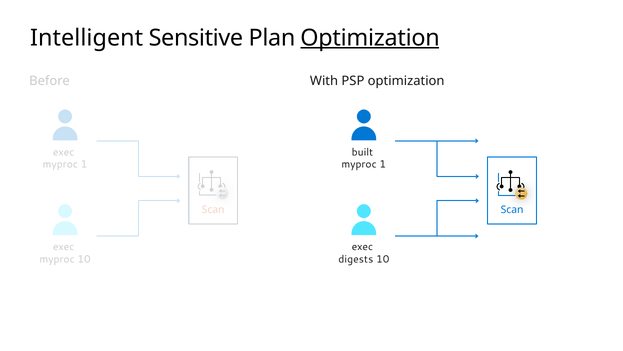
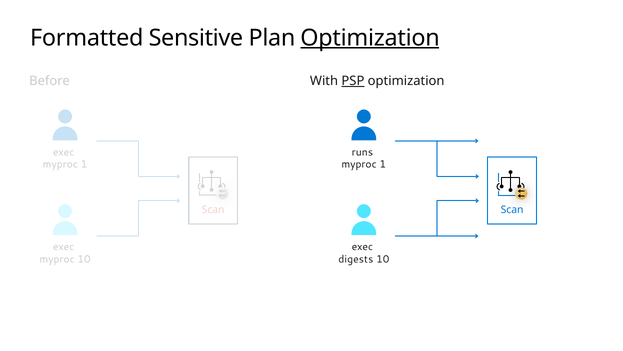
Intelligent: Intelligent -> Formatted (87, 38)
PSP underline: none -> present (353, 81)
built: built -> runs (362, 152)
